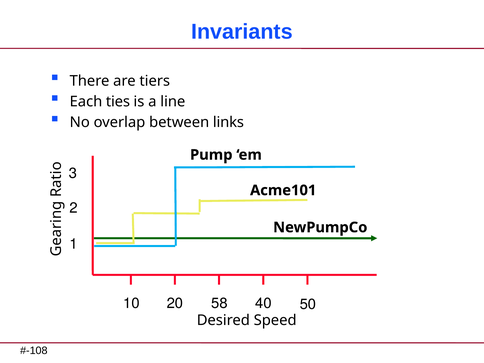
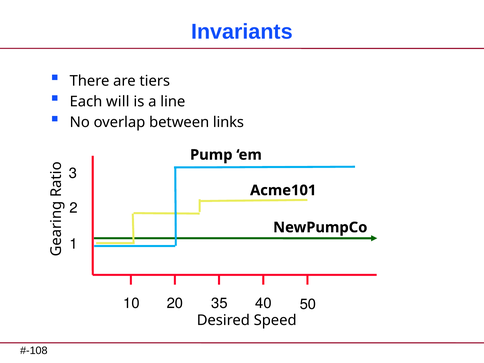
ties: ties -> will (118, 102)
58: 58 -> 35 (219, 303)
